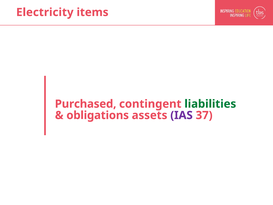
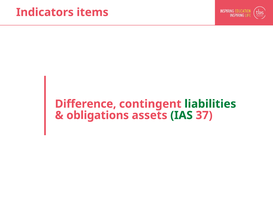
Electricity: Electricity -> Indicators (45, 12)
Purchased: Purchased -> Difference (86, 104)
IAS colour: purple -> green (182, 115)
